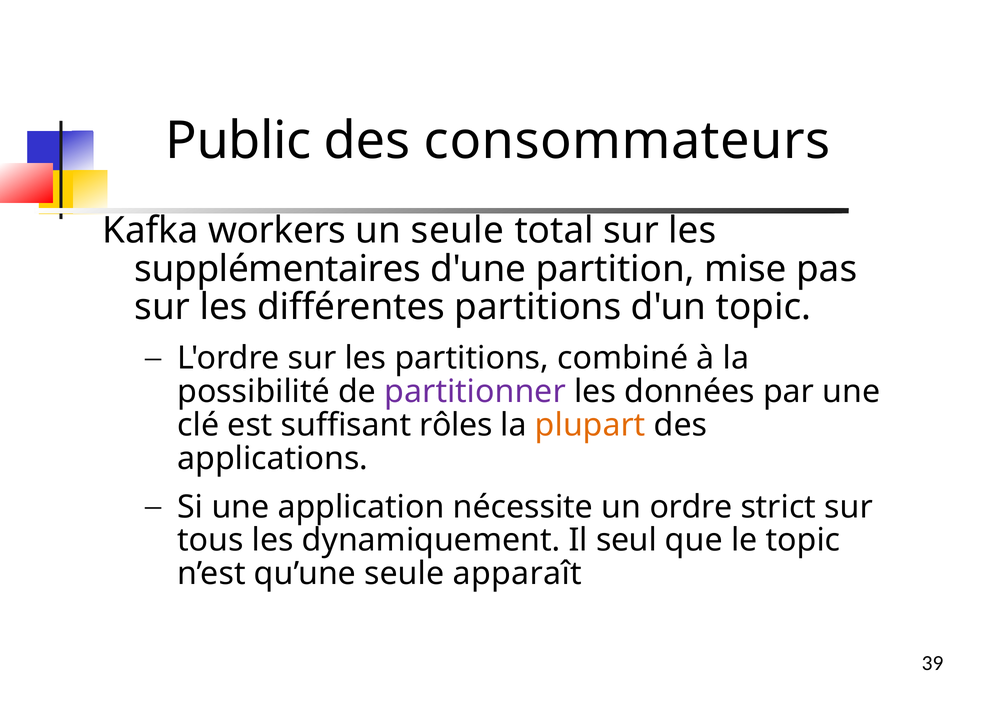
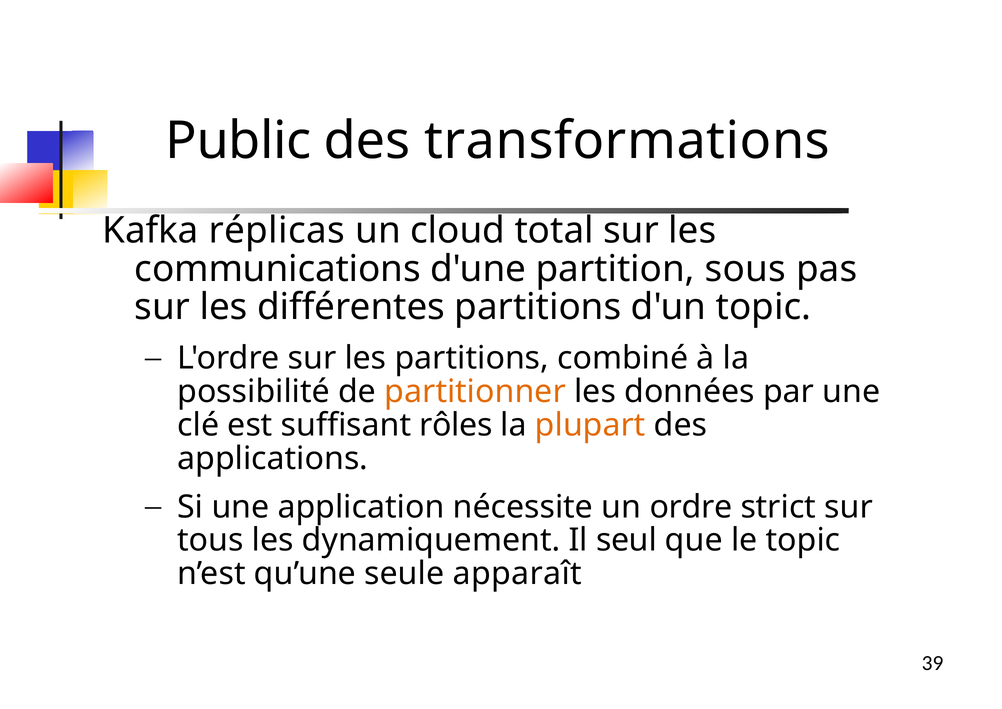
consommateurs: consommateurs -> transformations (627, 141)
workers: workers -> réplicas (277, 230)
un seule: seule -> cloud (458, 230)
supplémentaires: supplémentaires -> communications (278, 269)
mise: mise -> sous (745, 269)
partitionner colour: purple -> orange (475, 391)
